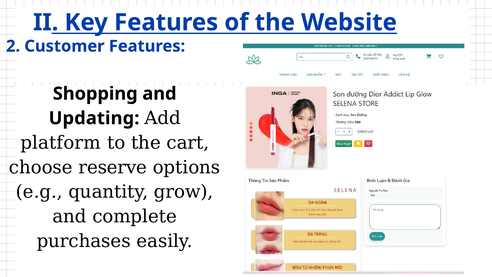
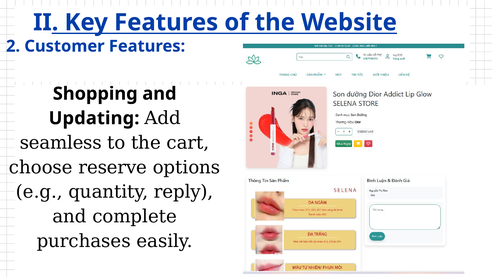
platform: platform -> seamless (61, 143)
grow: grow -> reply (184, 192)
